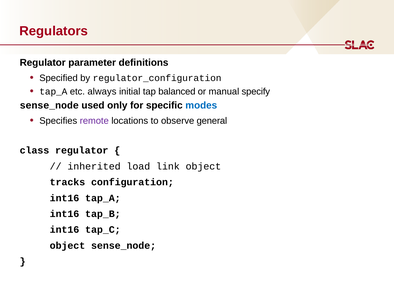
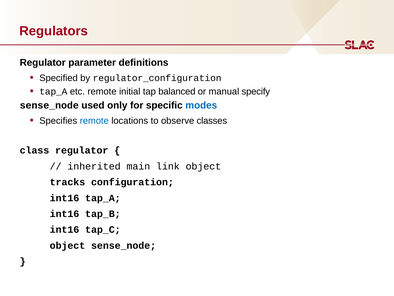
etc always: always -> remote (102, 91)
remote colour: purple -> blue (94, 120)
general: general -> classes (212, 120)
load: load -> main (138, 166)
